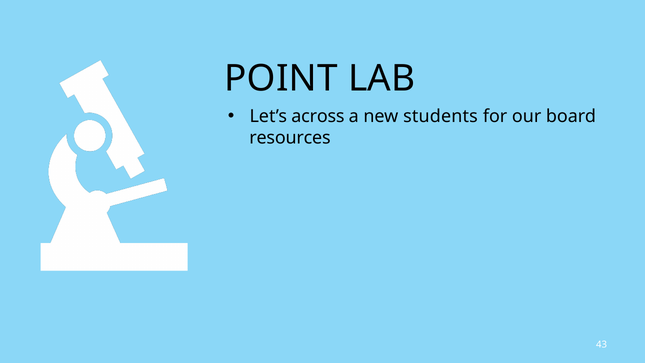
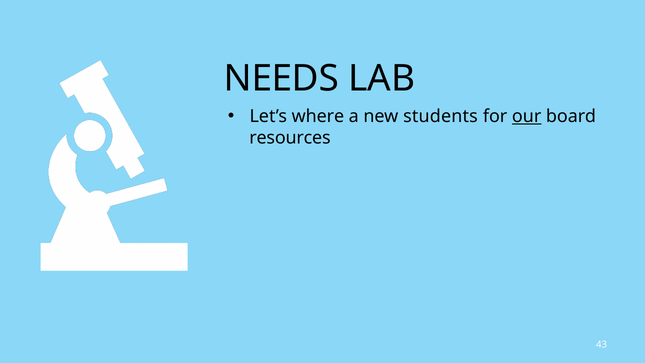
POINT: POINT -> NEEDS (281, 79)
across: across -> where (318, 116)
our underline: none -> present (527, 116)
